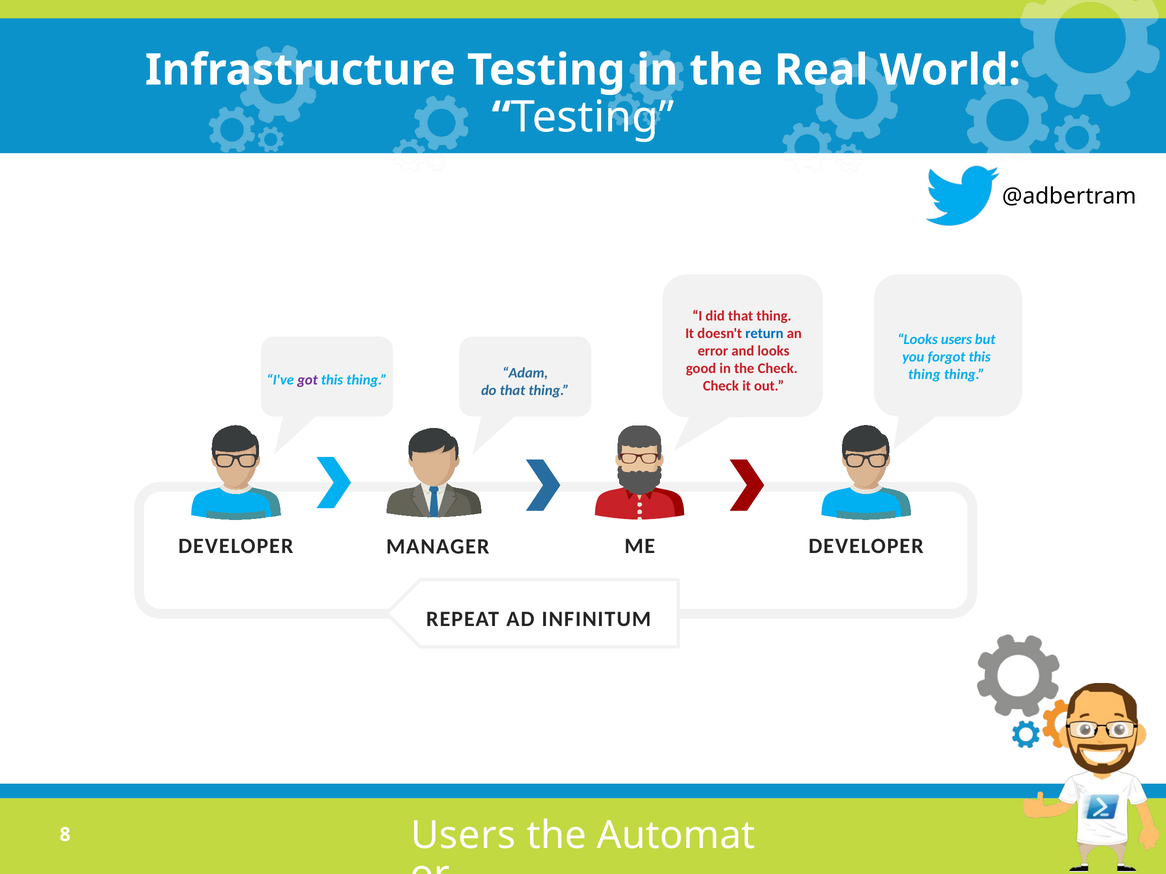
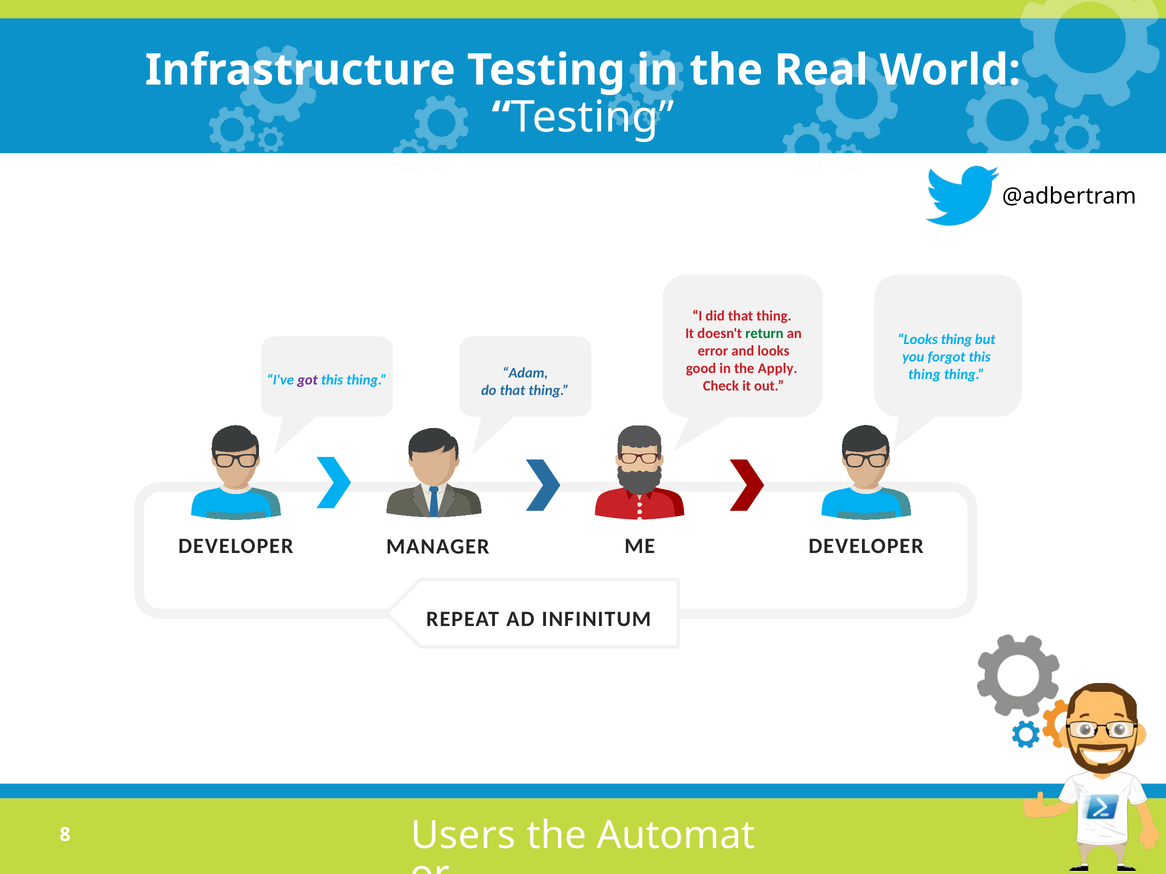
return colour: blue -> green (764, 333)
Looks users: users -> thing (956, 340)
the Check: Check -> Apply (778, 369)
